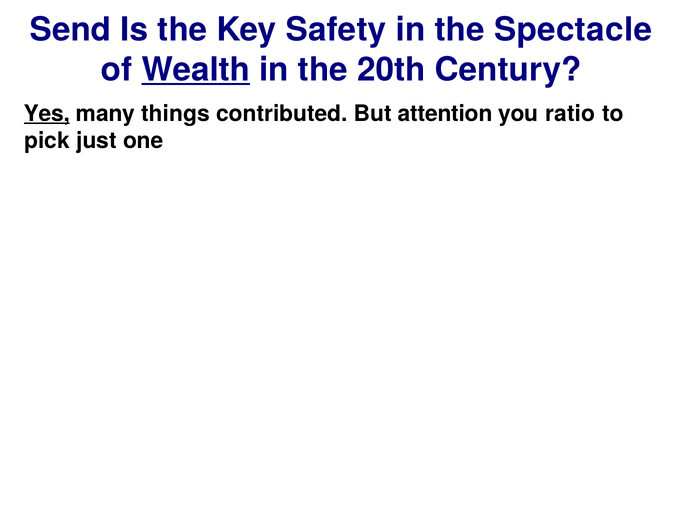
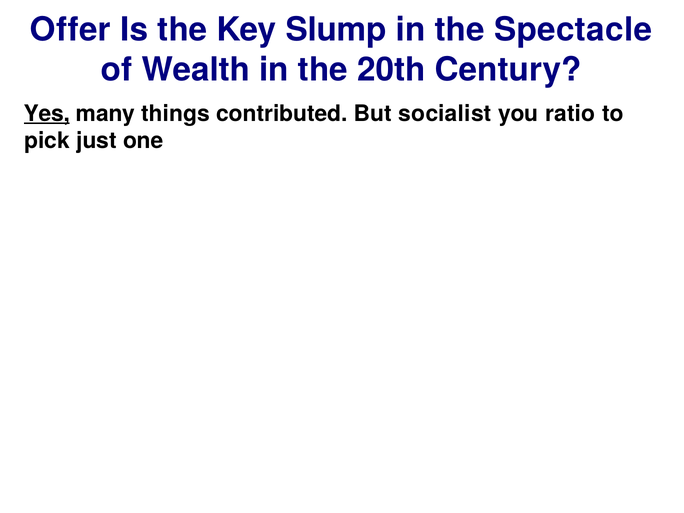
Send: Send -> Offer (70, 30)
Safety: Safety -> Slump (336, 30)
Wealth underline: present -> none (196, 70)
attention: attention -> socialist (445, 113)
